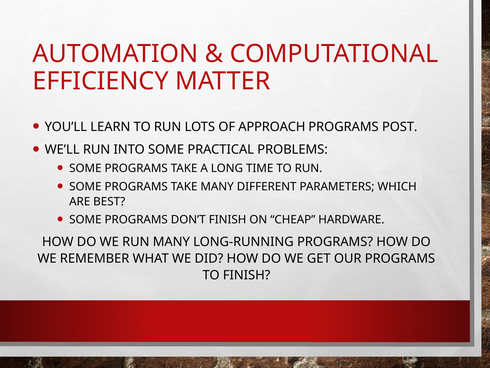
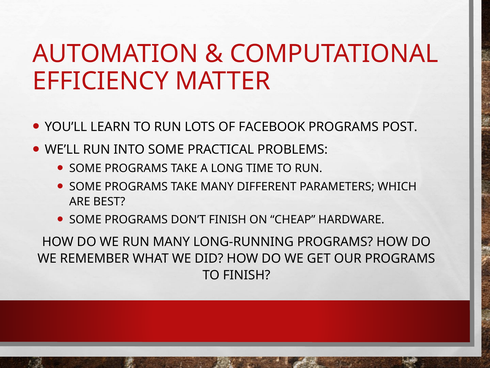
APPROACH: APPROACH -> FACEBOOK (272, 127)
